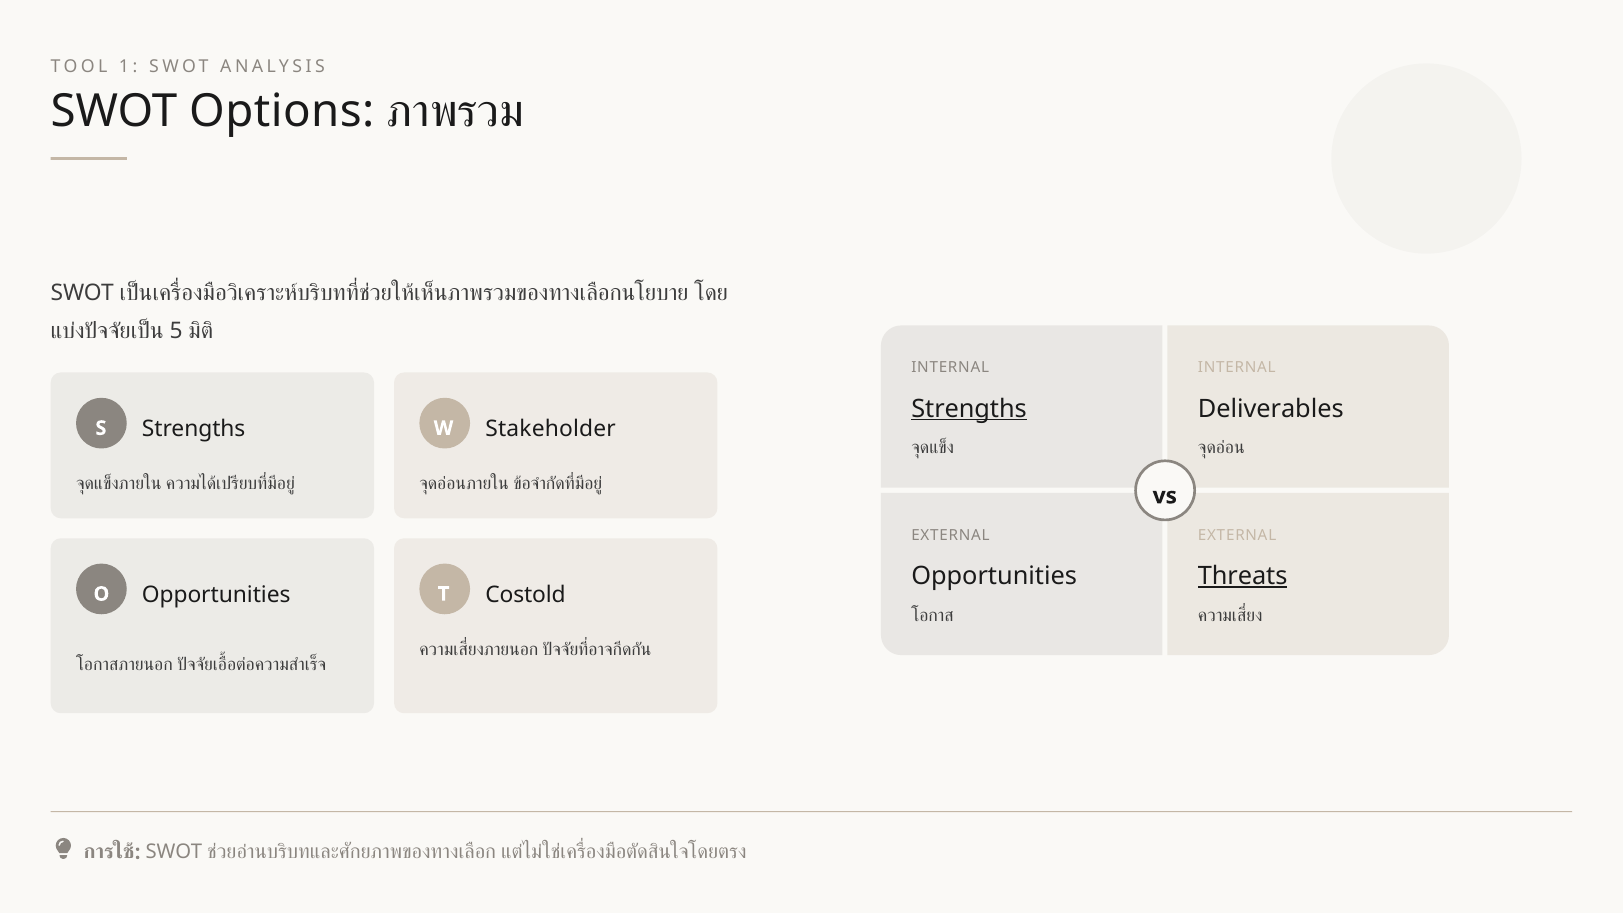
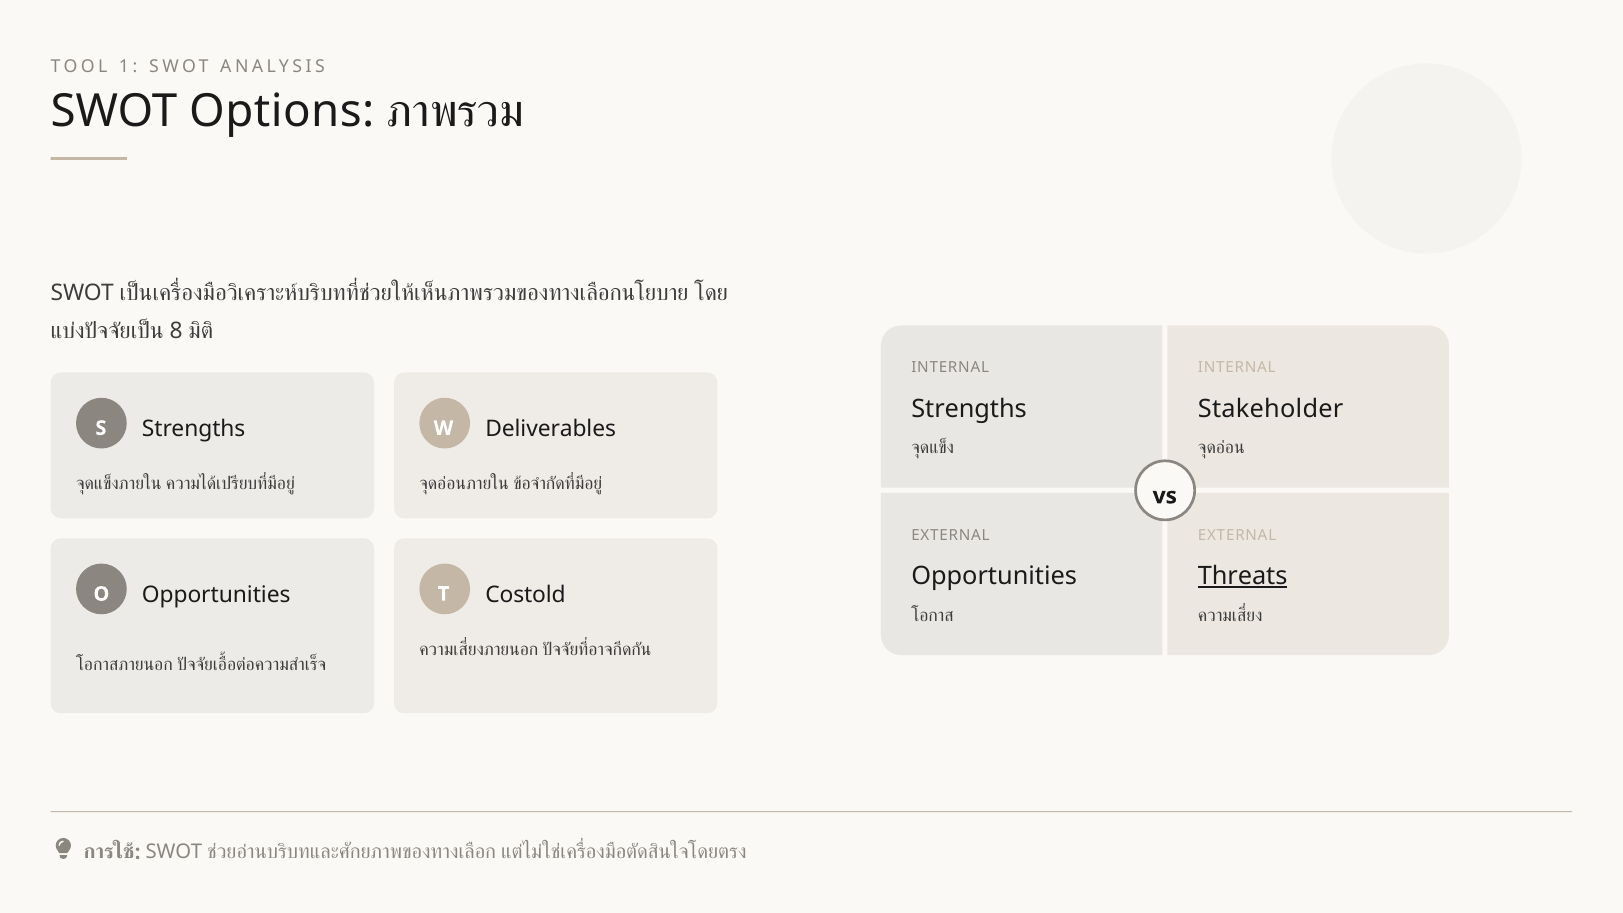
5: 5 -> 8 (176, 331)
Strengths underline: present -> none (969, 409)
Deliverables: Deliverables -> Stakeholder (1271, 409)
Stakeholder: Stakeholder -> Deliverables (551, 429)
